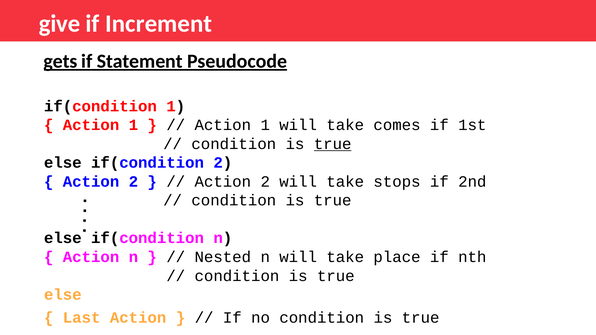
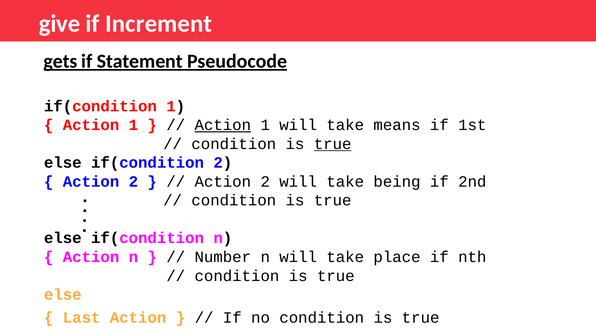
Action underline: none -> present (223, 125)
comes: comes -> means (397, 125)
stops: stops -> being (397, 182)
Nested: Nested -> Number (223, 257)
